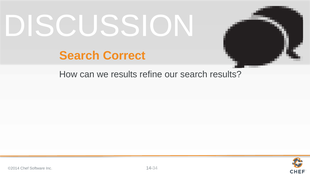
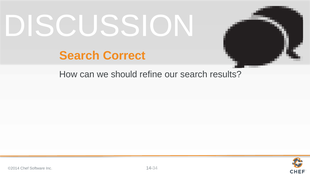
we results: results -> should (124, 75)
